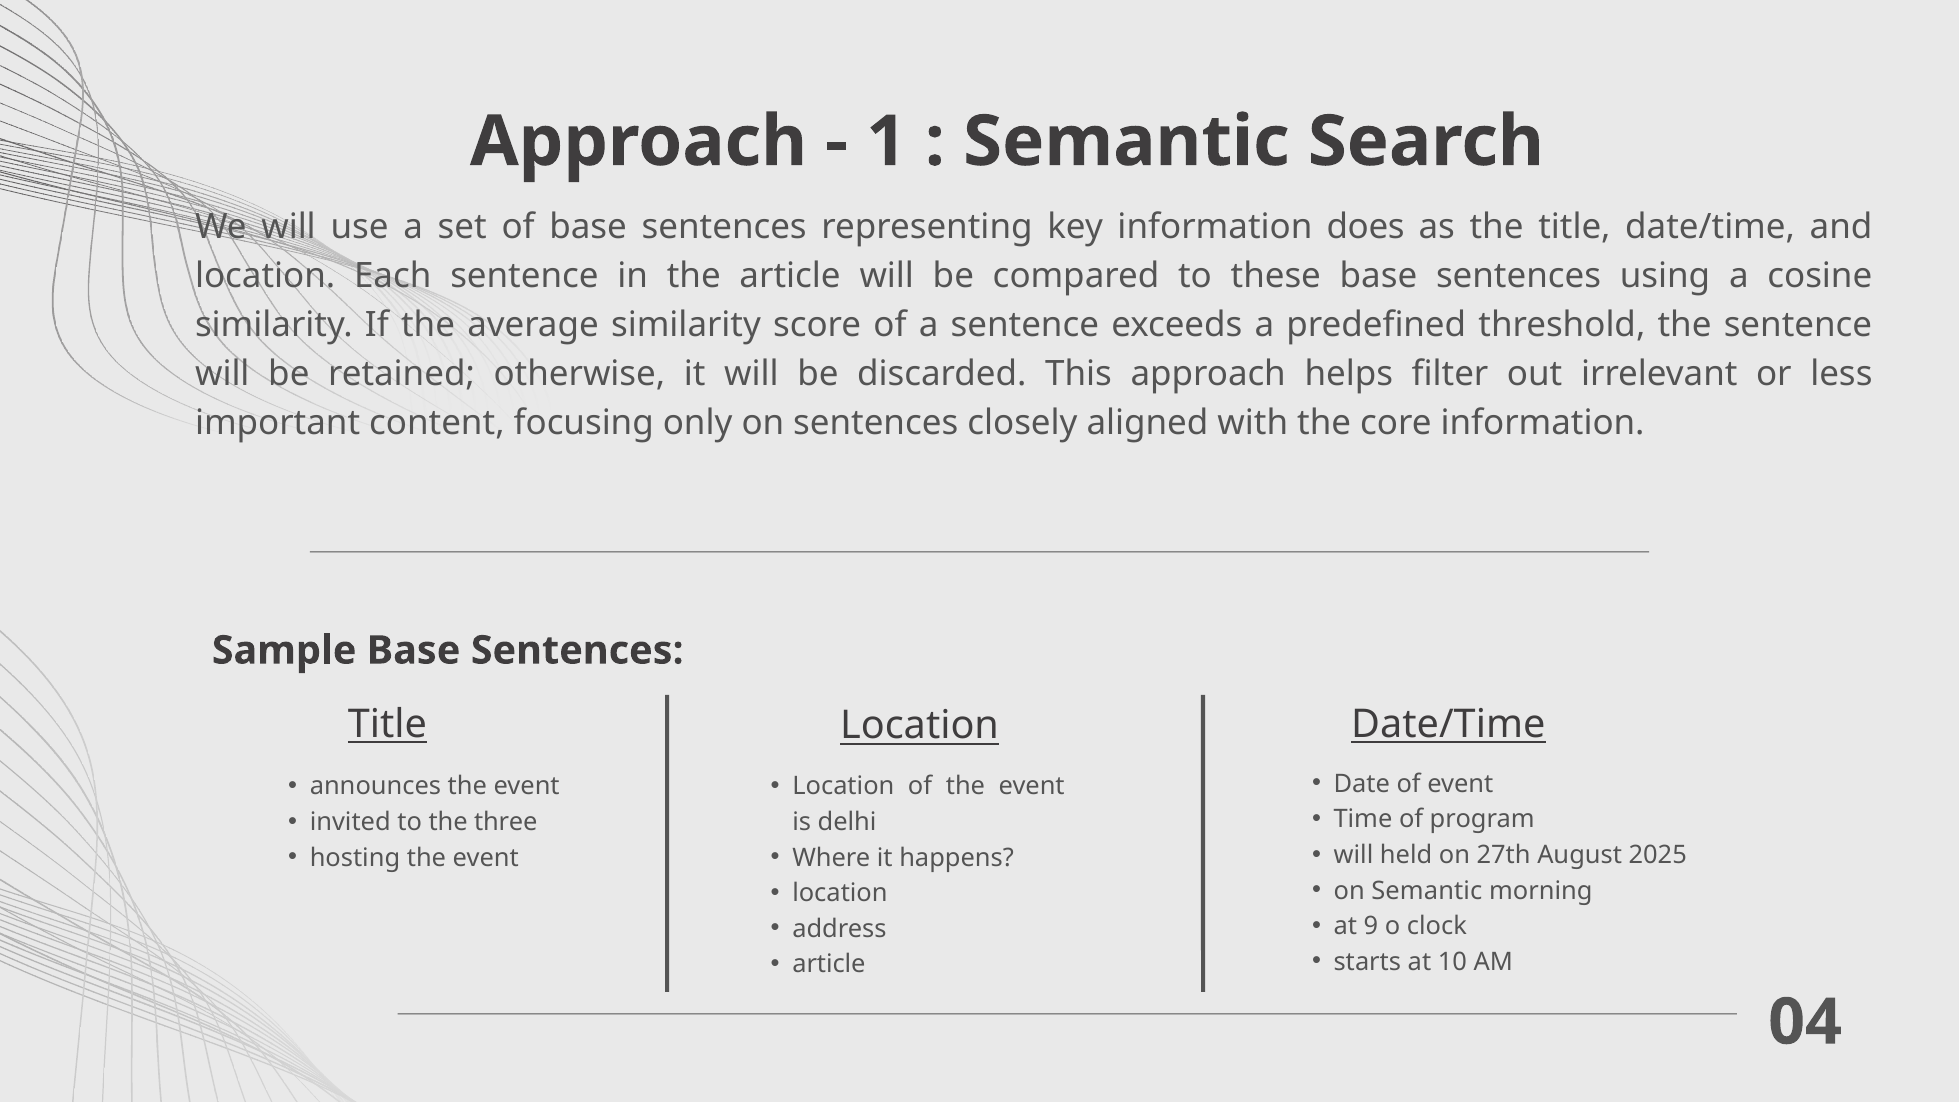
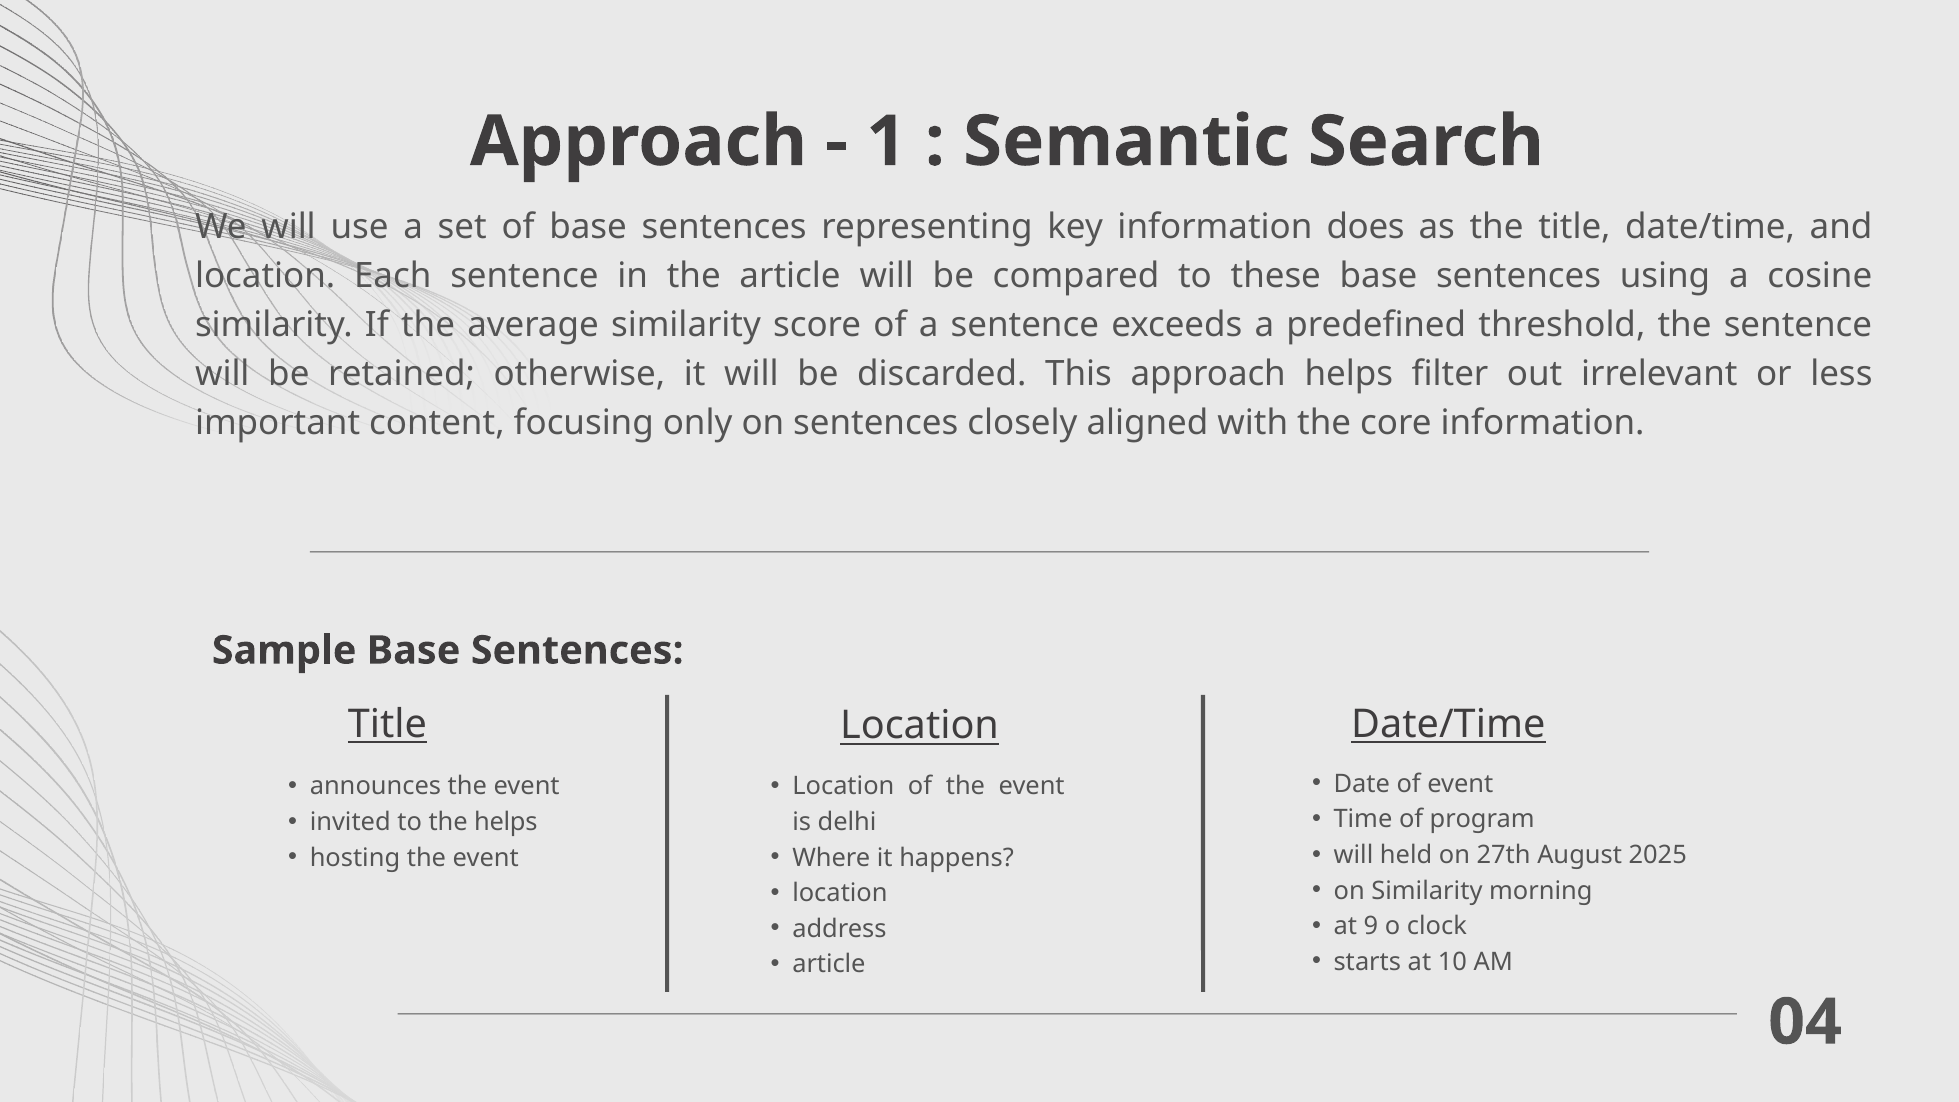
the three: three -> helps (506, 822)
on Semantic: Semantic -> Similarity (1427, 891)
